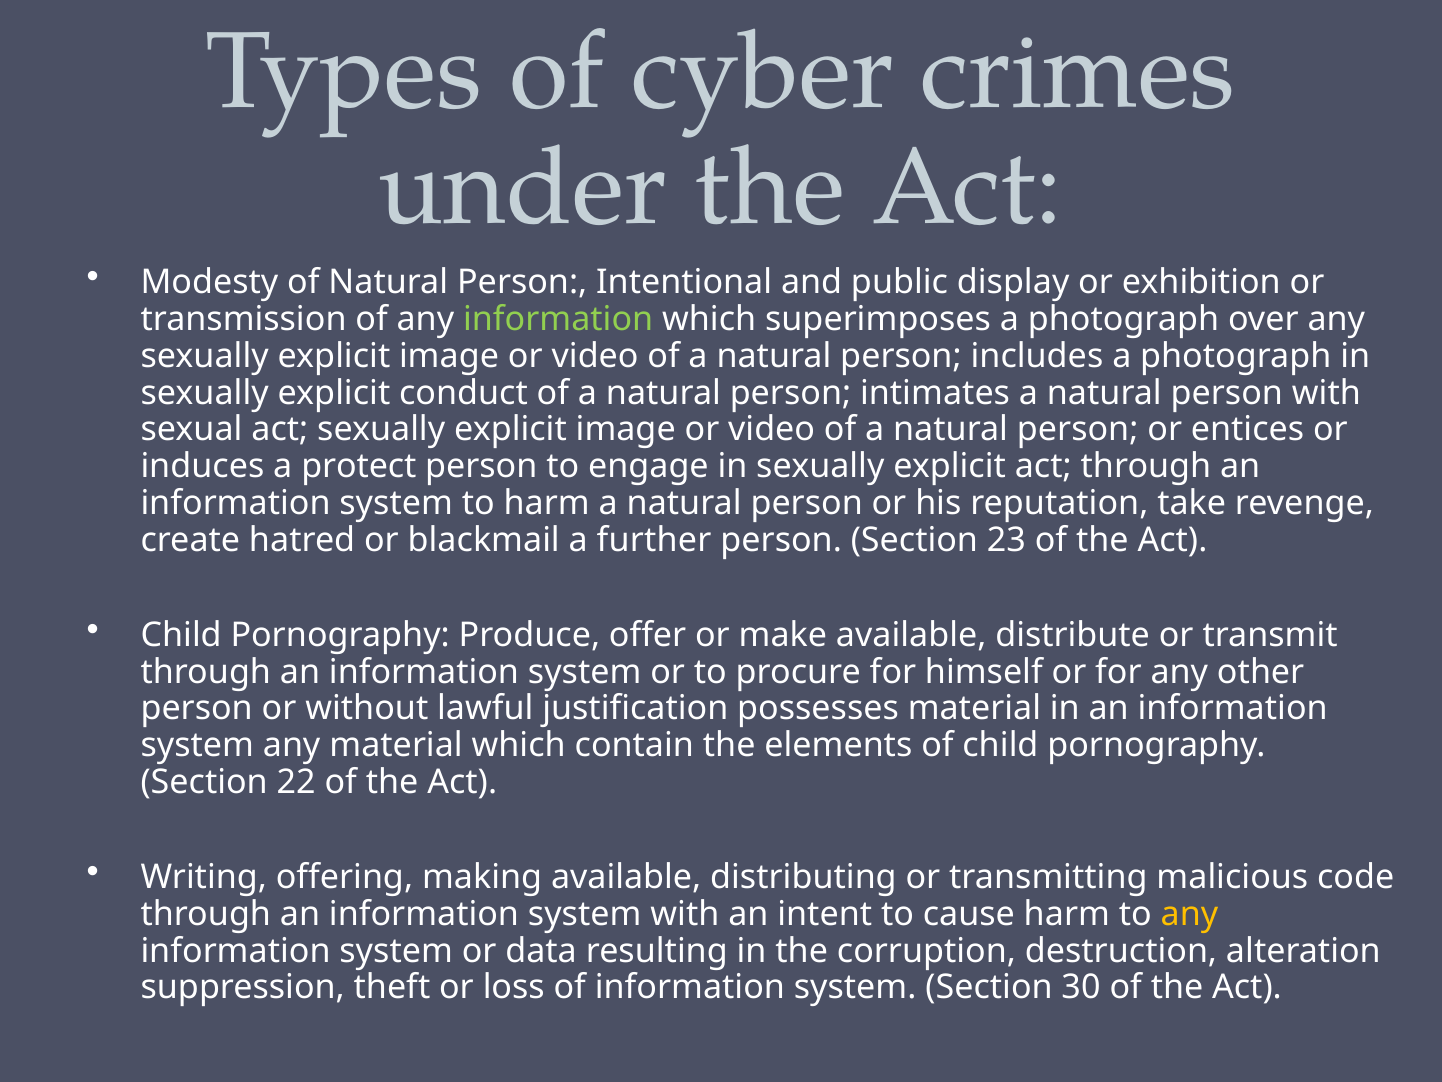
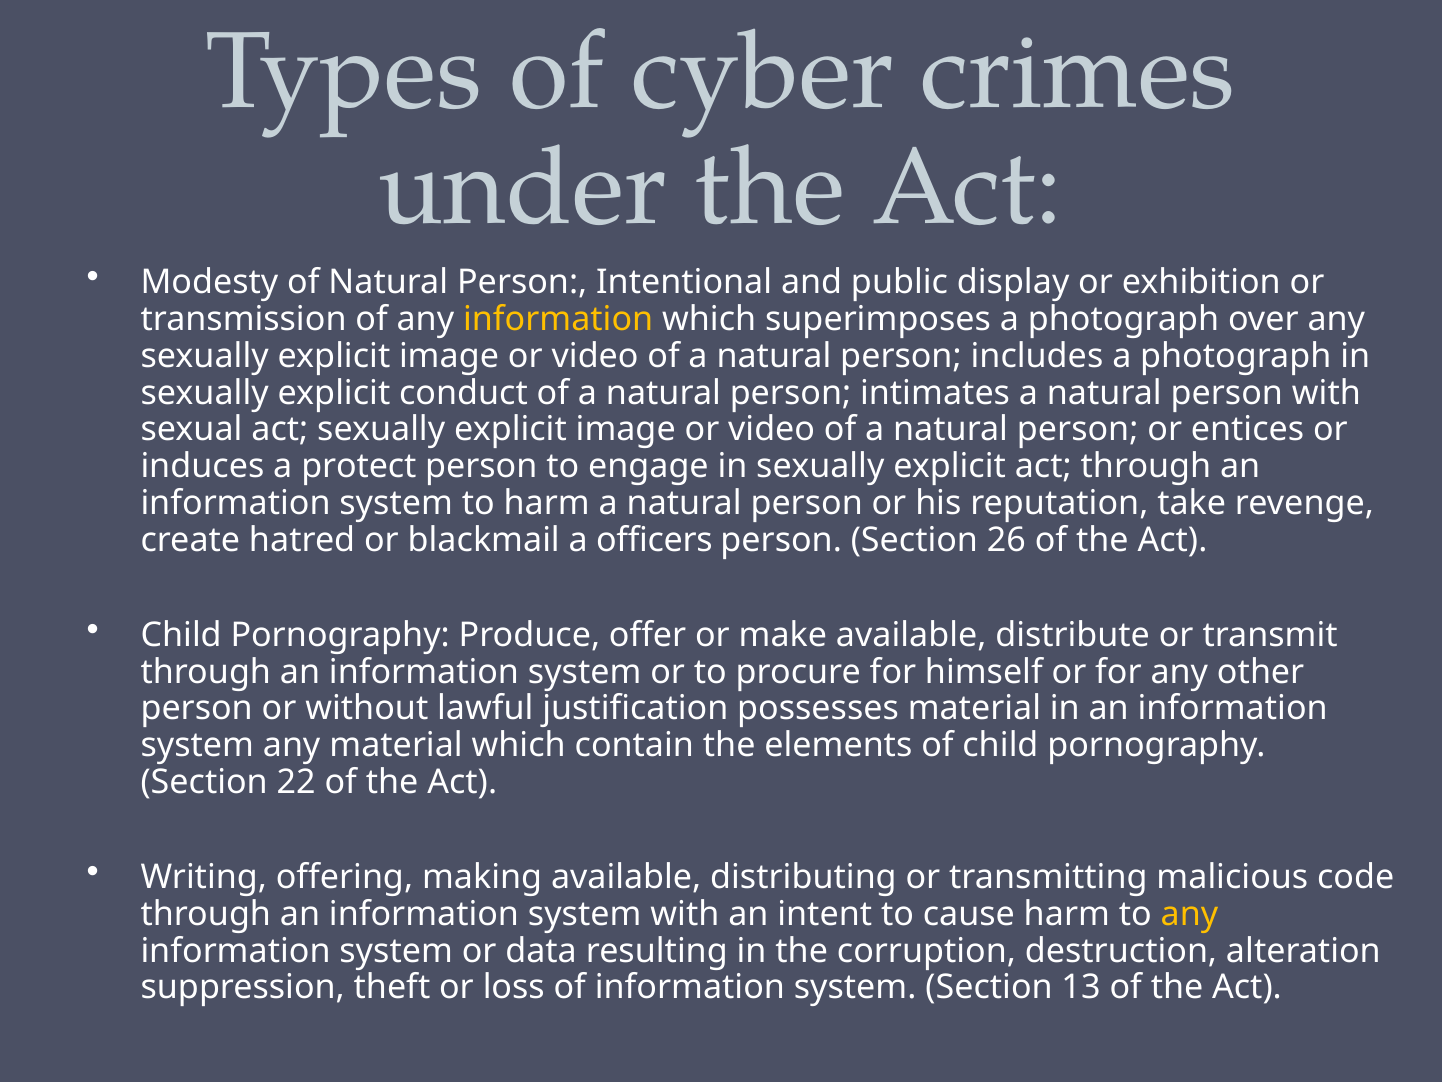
information colour: light green -> yellow (558, 319)
further: further -> officers (654, 540)
23: 23 -> 26 (1006, 540)
30: 30 -> 13 (1081, 987)
